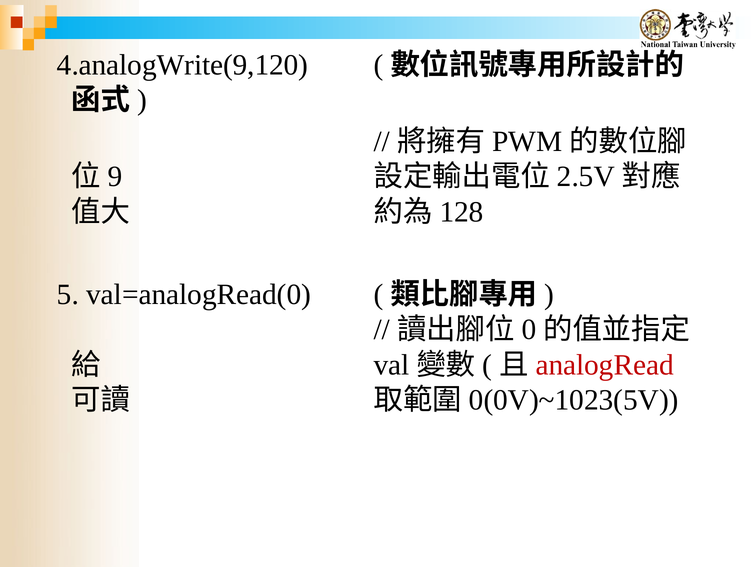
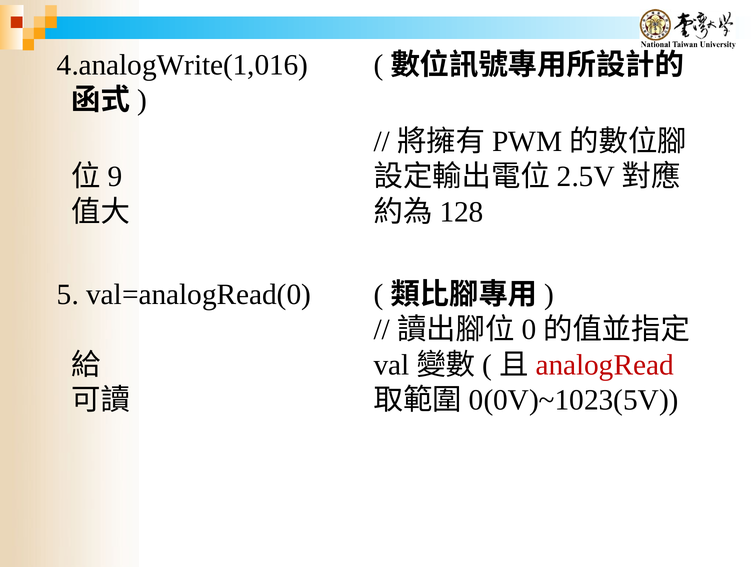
4.analogWrite(9,120: 4.analogWrite(9,120 -> 4.analogWrite(1,016 (183, 65)
